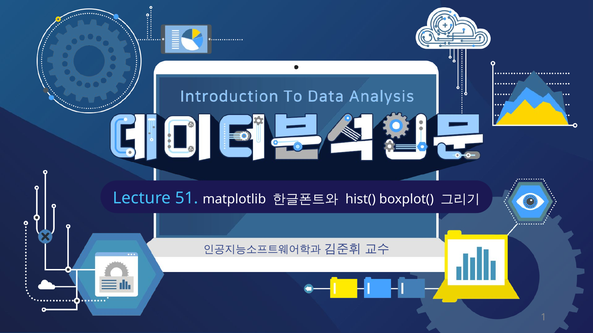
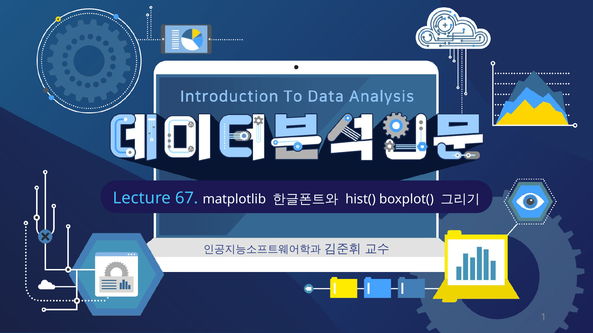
51: 51 -> 67 (187, 198)
